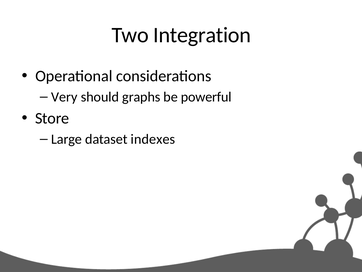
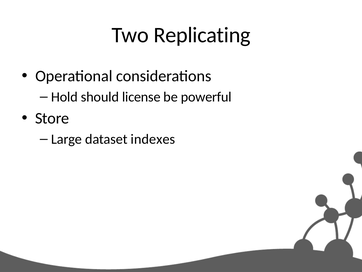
Integration: Integration -> Replicating (202, 35)
Very: Very -> Hold (64, 97)
graphs: graphs -> license (141, 97)
